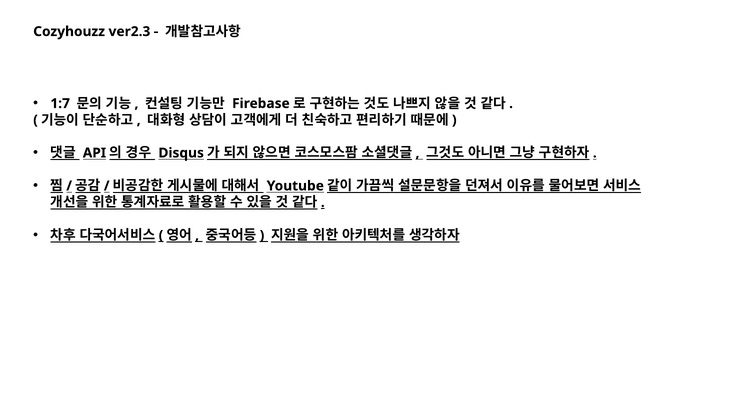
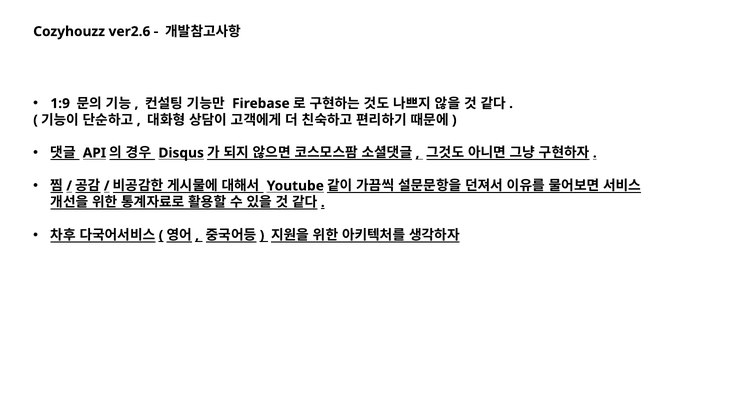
ver2.3: ver2.3 -> ver2.6 (129, 32)
1:7: 1:7 -> 1:9 (60, 104)
